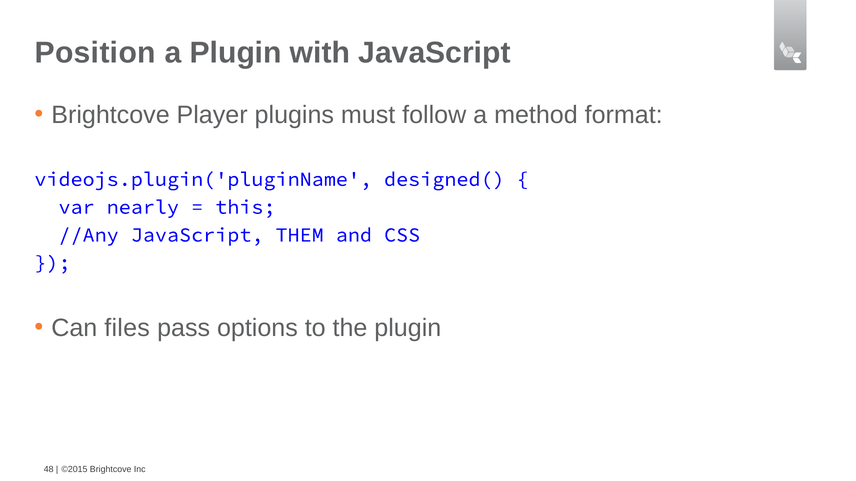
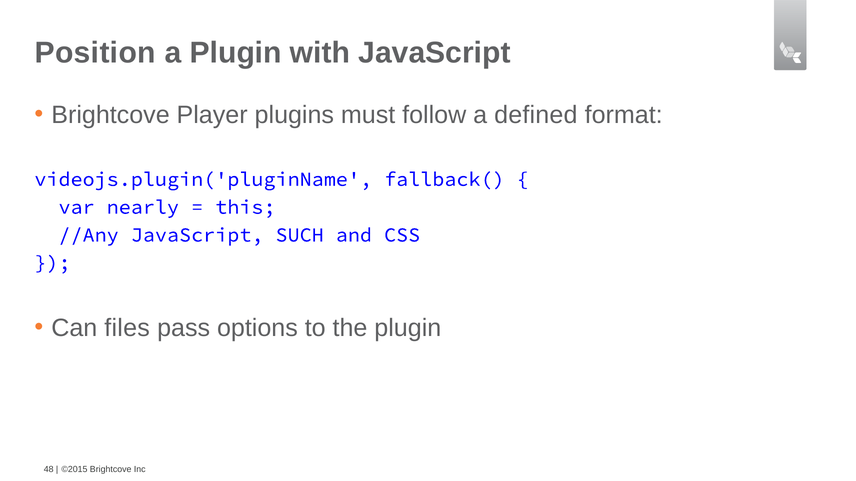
method: method -> defined (536, 115)
designed(: designed( -> fallback( (444, 179)
THEM: THEM -> SUCH (300, 235)
